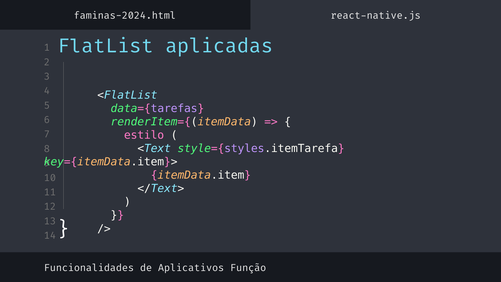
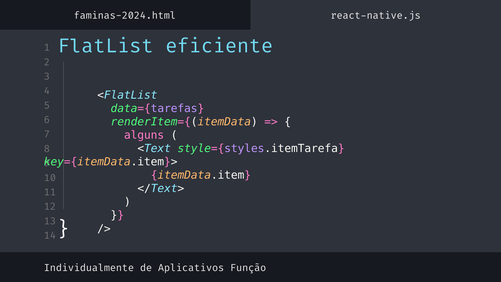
aplicadas: aplicadas -> eficiente (219, 46)
estilo: estilo -> alguns (144, 135)
Funcionalidades: Funcionalidades -> Individualmente (89, 268)
